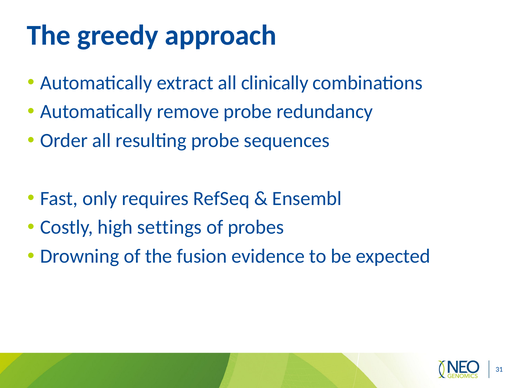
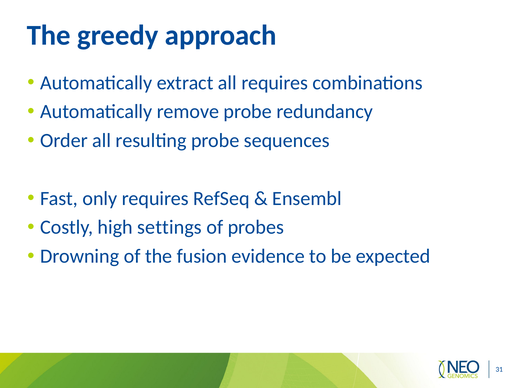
all clinically: clinically -> requires (275, 83)
